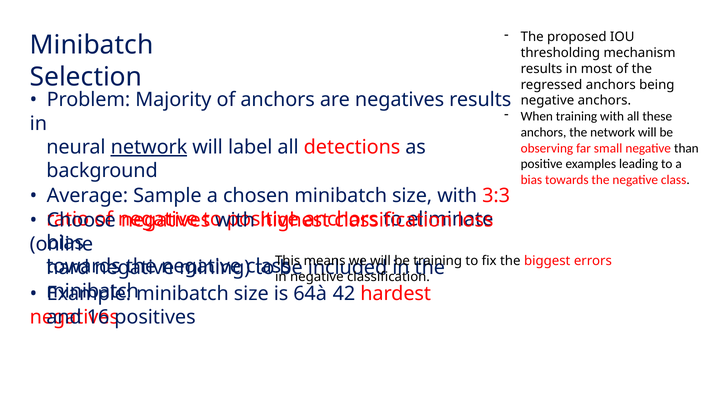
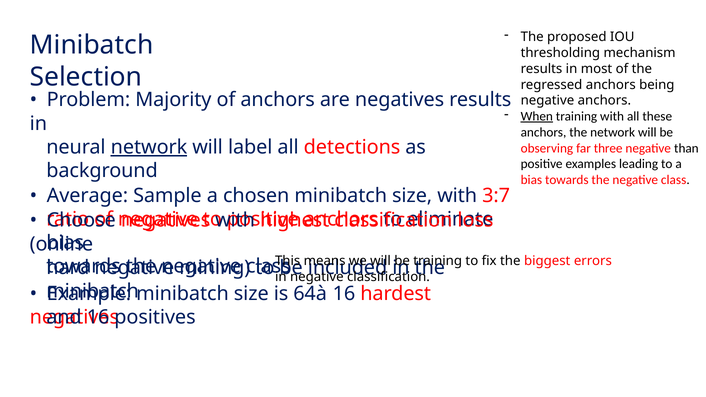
When underline: none -> present (537, 116)
small: small -> three (608, 148)
3:3: 3:3 -> 3:7 (496, 196)
64à 42: 42 -> 16 (344, 294)
